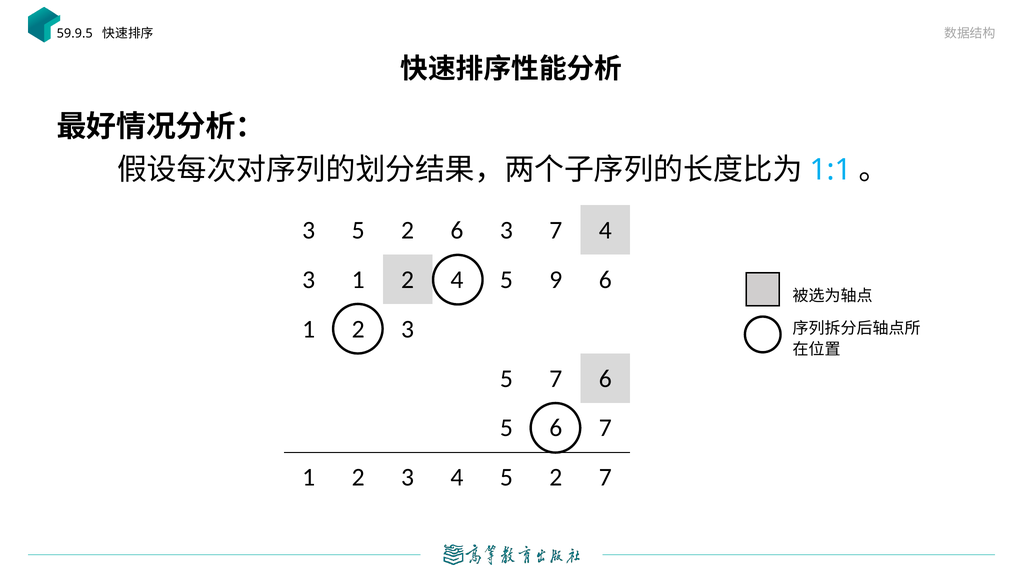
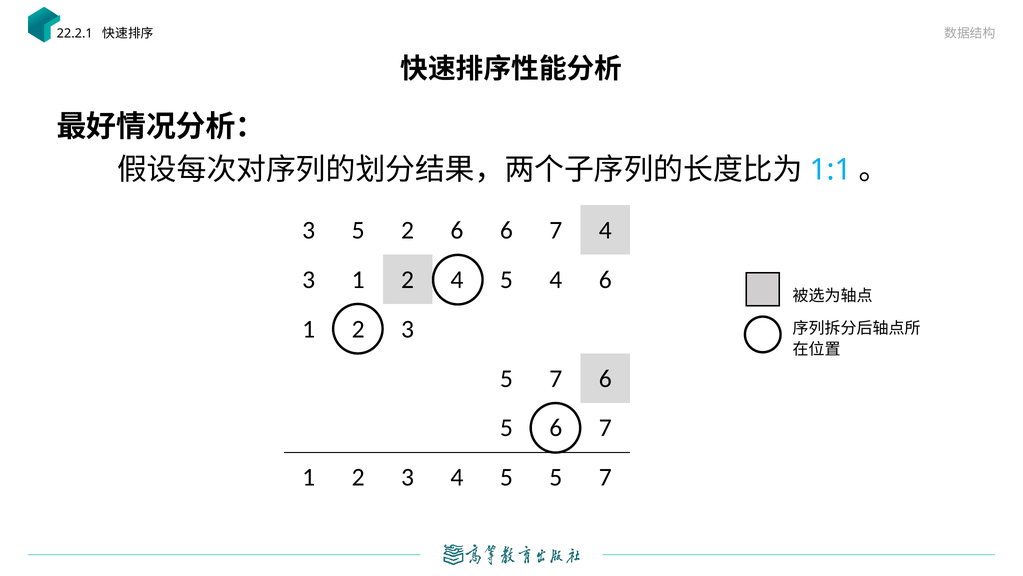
59.9.5: 59.9.5 -> 22.2.1 (75, 33)
6 3: 3 -> 6 (506, 230)
5 9: 9 -> 4 (556, 279)
4 5 2: 2 -> 5 (556, 477)
